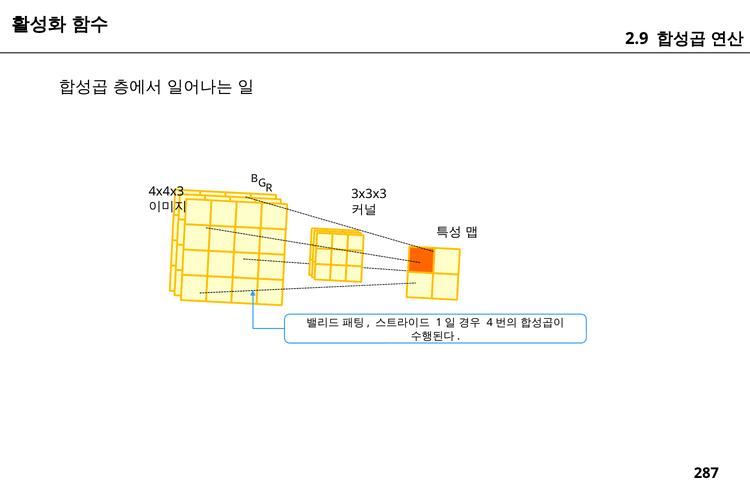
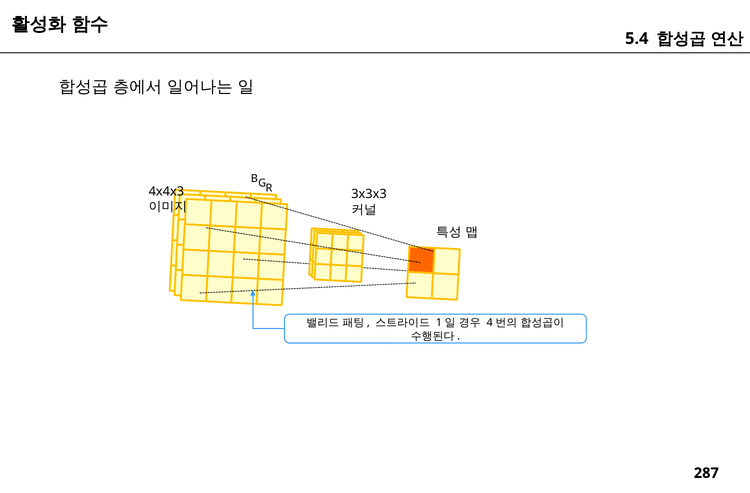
2.9: 2.9 -> 5.4 (637, 38)
